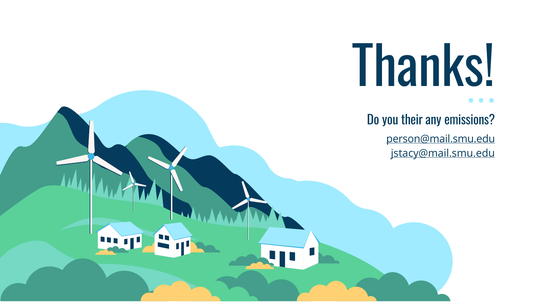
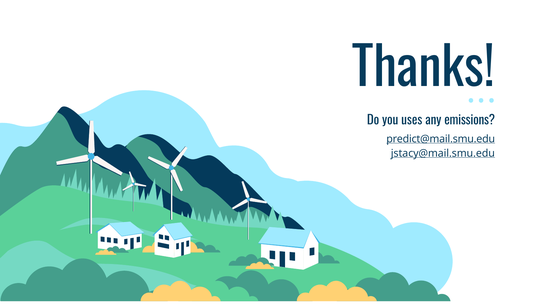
their: their -> uses (412, 120)
person@mail.smu.edu: person@mail.smu.edu -> predict@mail.smu.edu (441, 139)
